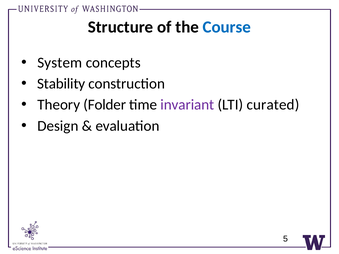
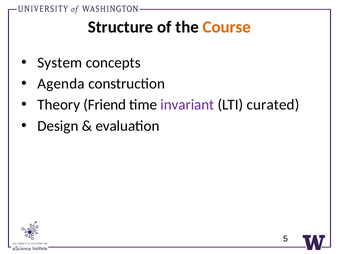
Course colour: blue -> orange (227, 27)
Stability: Stability -> Agenda (61, 84)
Folder: Folder -> Friend (105, 105)
